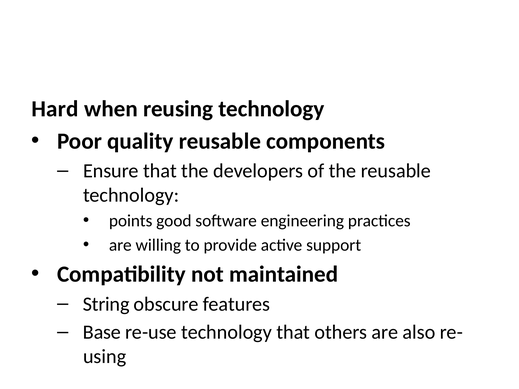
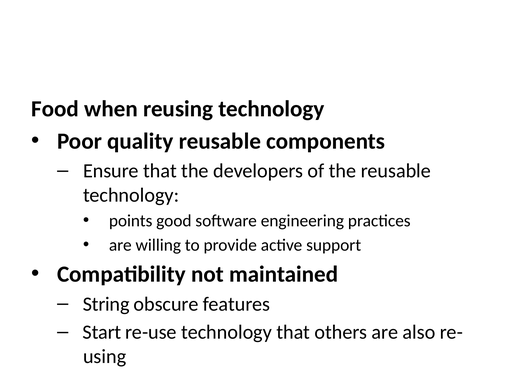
Hard: Hard -> Food (55, 109)
Base: Base -> Start (102, 333)
